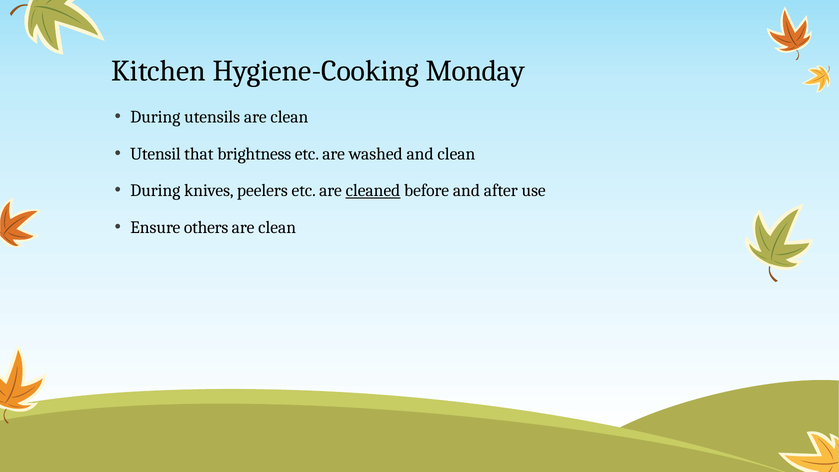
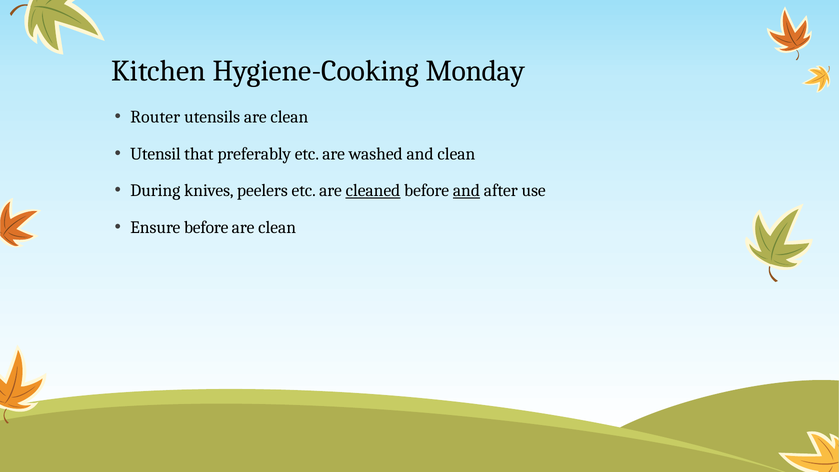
During: During -> Router (155, 117)
brightness: brightness -> preferably (254, 154)
and underline: none -> present (466, 191)
Ensure others: others -> before (206, 227)
